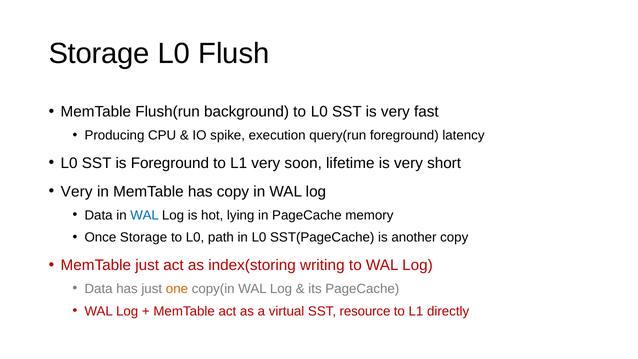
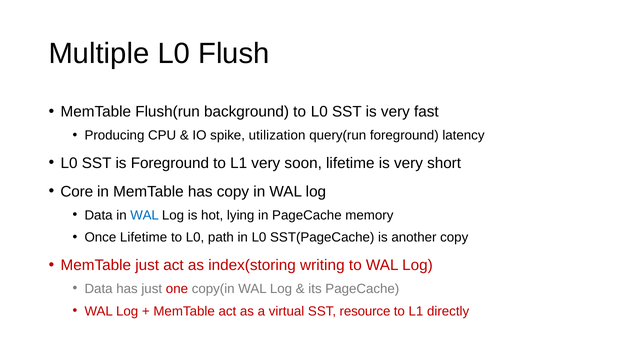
Storage: Storage -> Multiple (99, 54)
execution: execution -> utilization (277, 135)
Very: Very -> Core (77, 192)
Once Storage: Storage -> Lifetime (144, 237)
one colour: orange -> red (177, 289)
